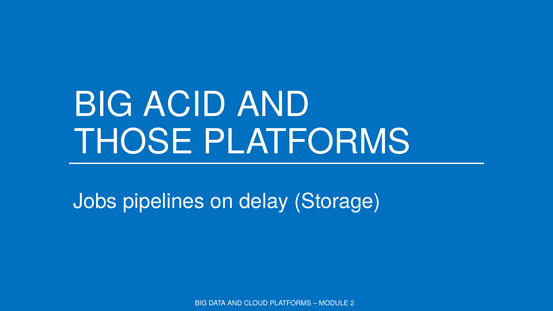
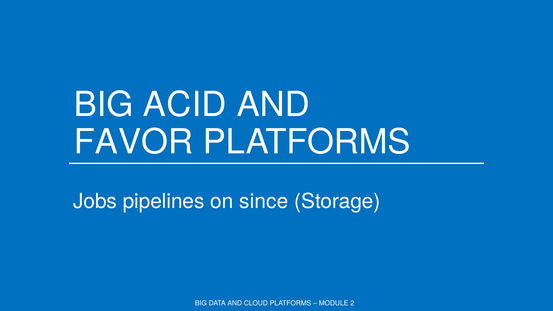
THOSE: THOSE -> FAVOR (133, 142)
delay: delay -> since (264, 201)
